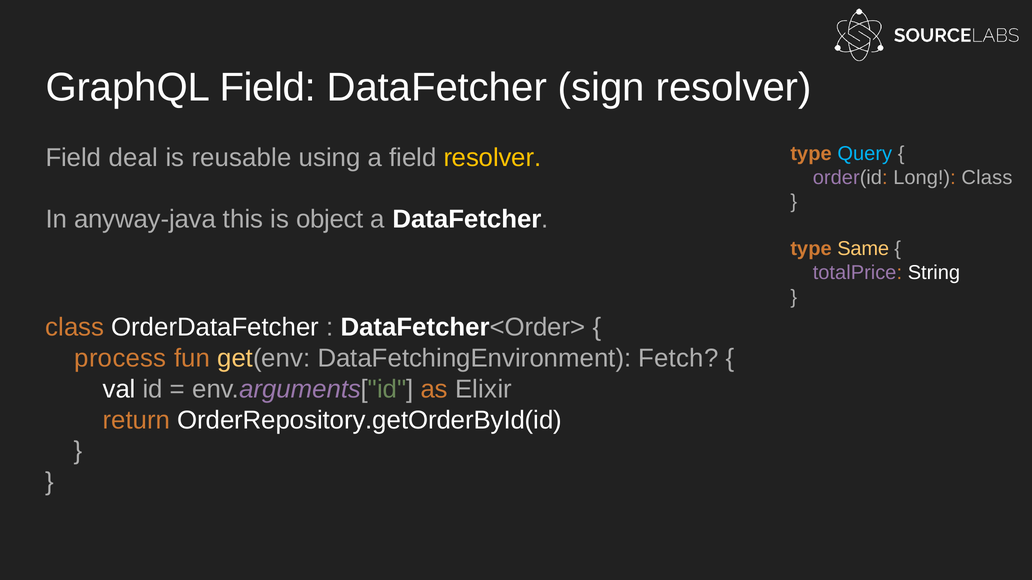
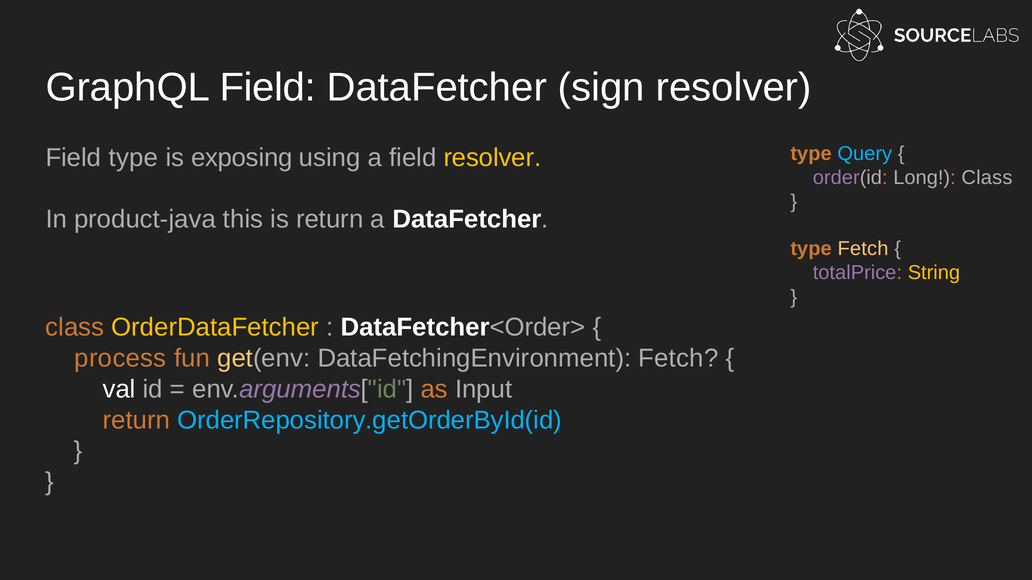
Field deal: deal -> type (133, 158)
reusable: reusable -> exposing (242, 158)
anyway-java: anyway-java -> product-java (145, 220)
is object: object -> return (330, 220)
type Same: Same -> Fetch (863, 249)
String colour: white -> yellow (934, 273)
OrderDataFetcher colour: white -> yellow (215, 328)
Elixir: Elixir -> Input (484, 389)
OrderRepository.getOrderById(id colour: white -> light blue (370, 420)
